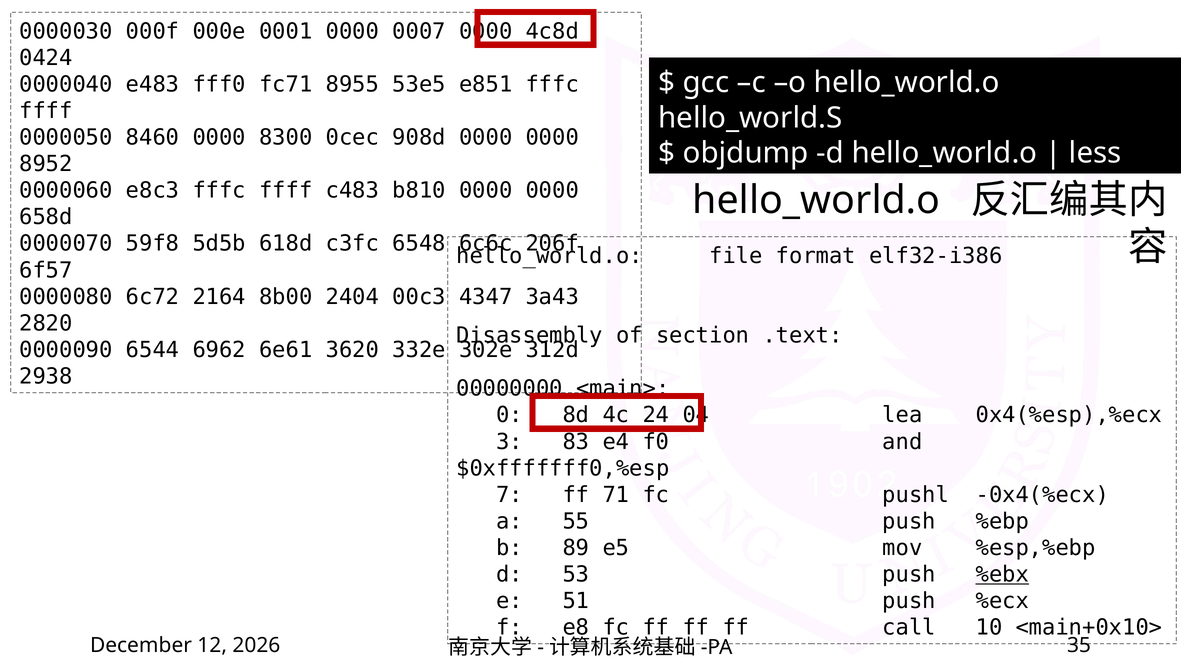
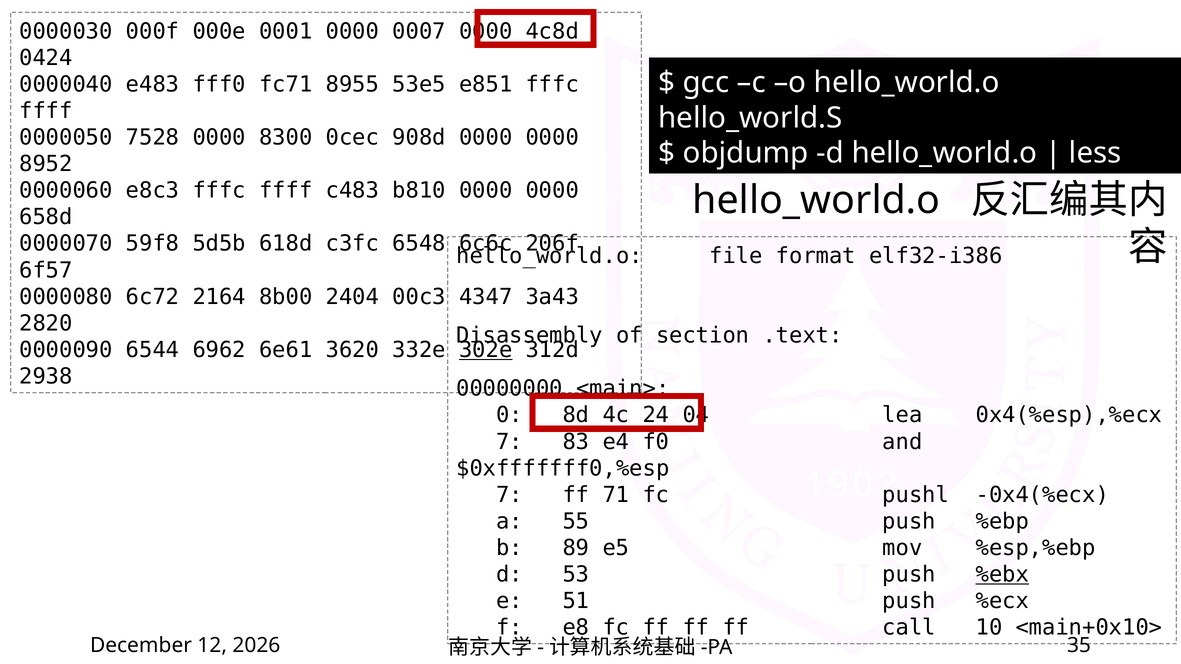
8460: 8460 -> 7528 (153, 138)
302e underline: none -> present (486, 350)
3: 3 -> 7 (509, 442)
